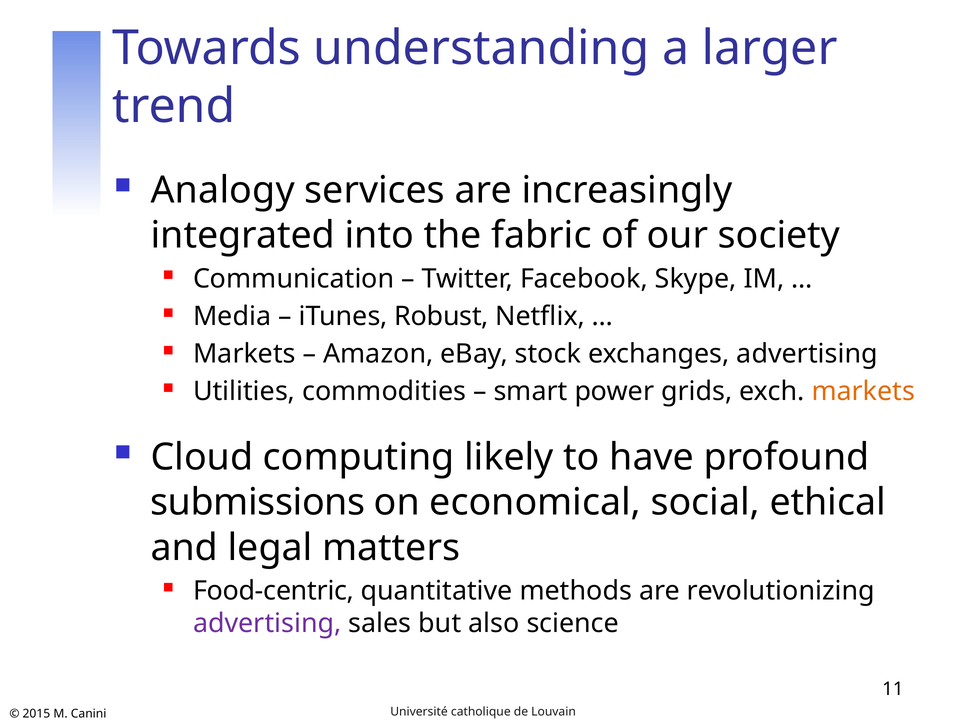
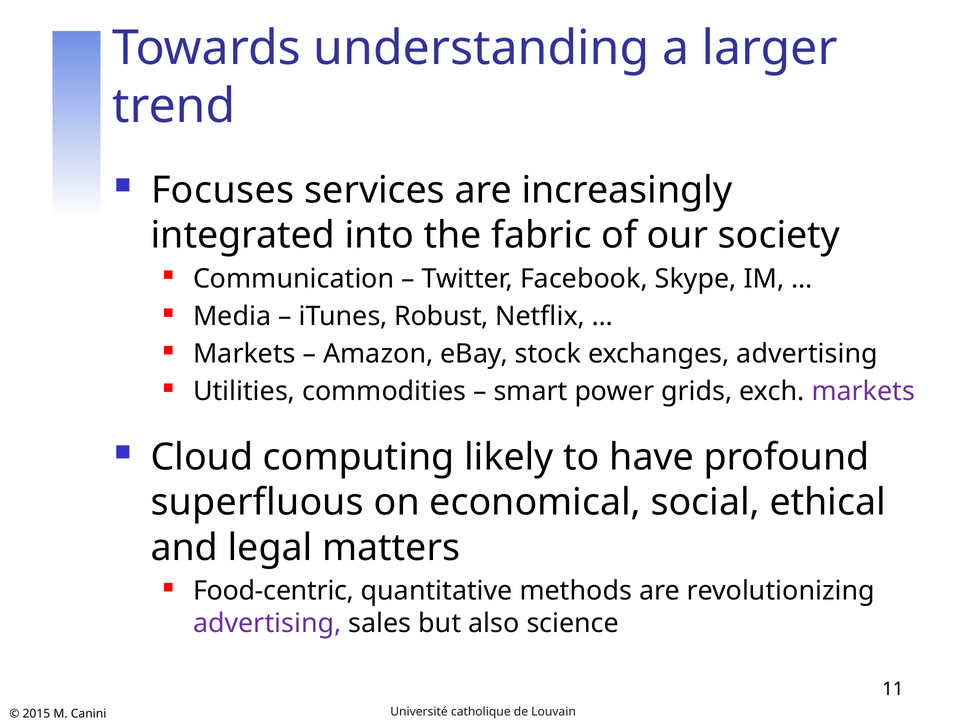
Analogy: Analogy -> Focuses (223, 190)
markets colour: orange -> purple (863, 392)
submissions: submissions -> superfluous (257, 503)
